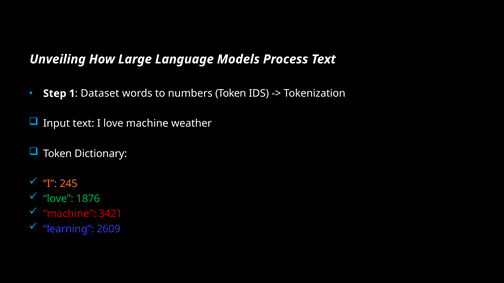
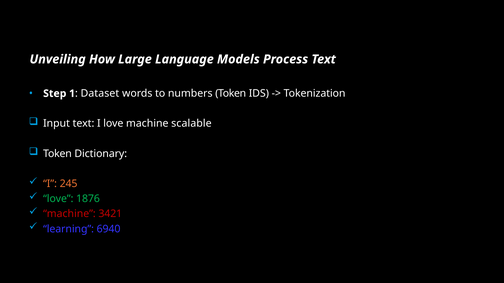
weather: weather -> scalable (191, 124)
2609: 2609 -> 6940 (109, 229)
